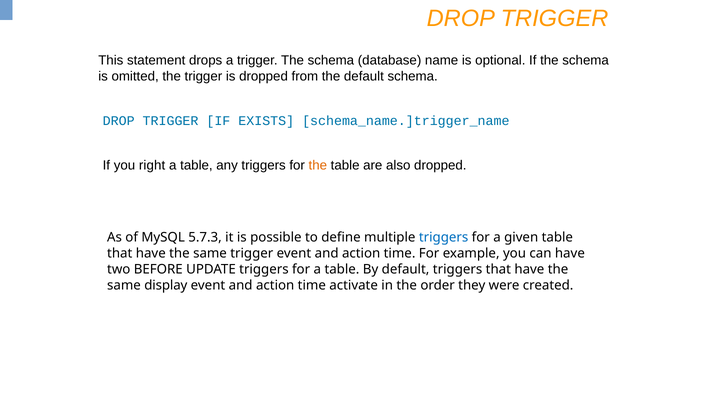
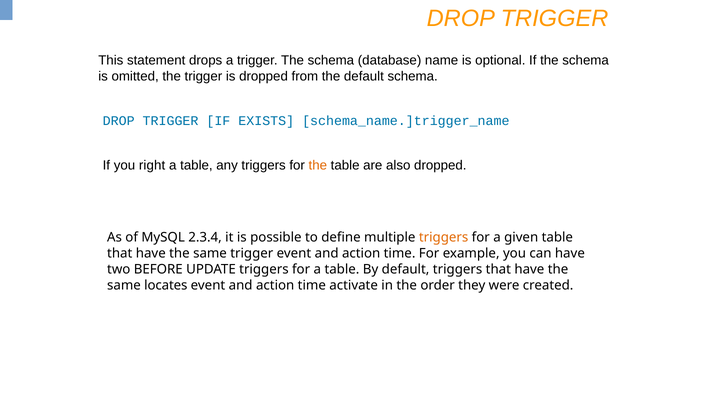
5.7.3: 5.7.3 -> 2.3.4 (205, 237)
triggers colour: blue -> orange (444, 237)
display: display -> locates (166, 285)
